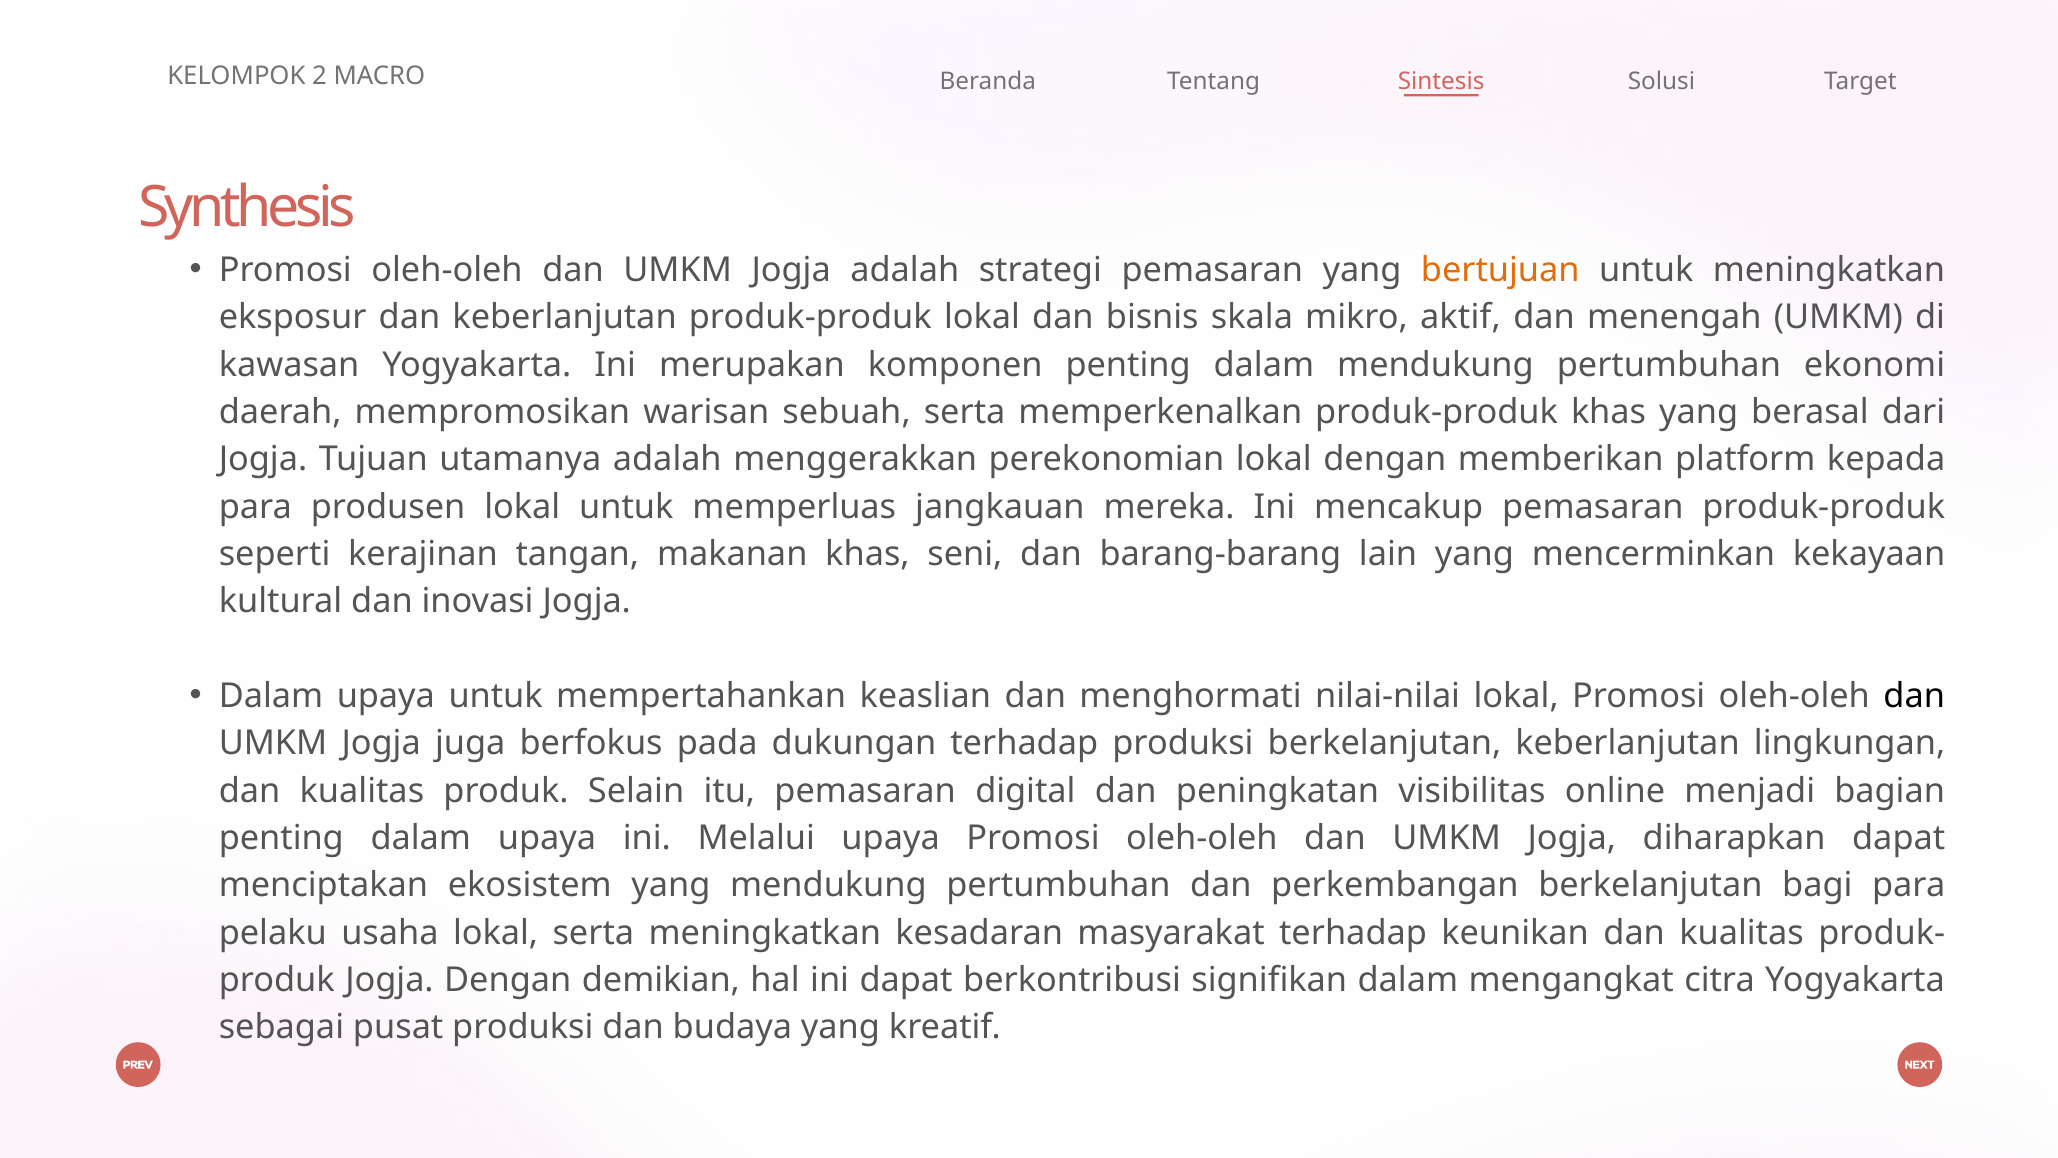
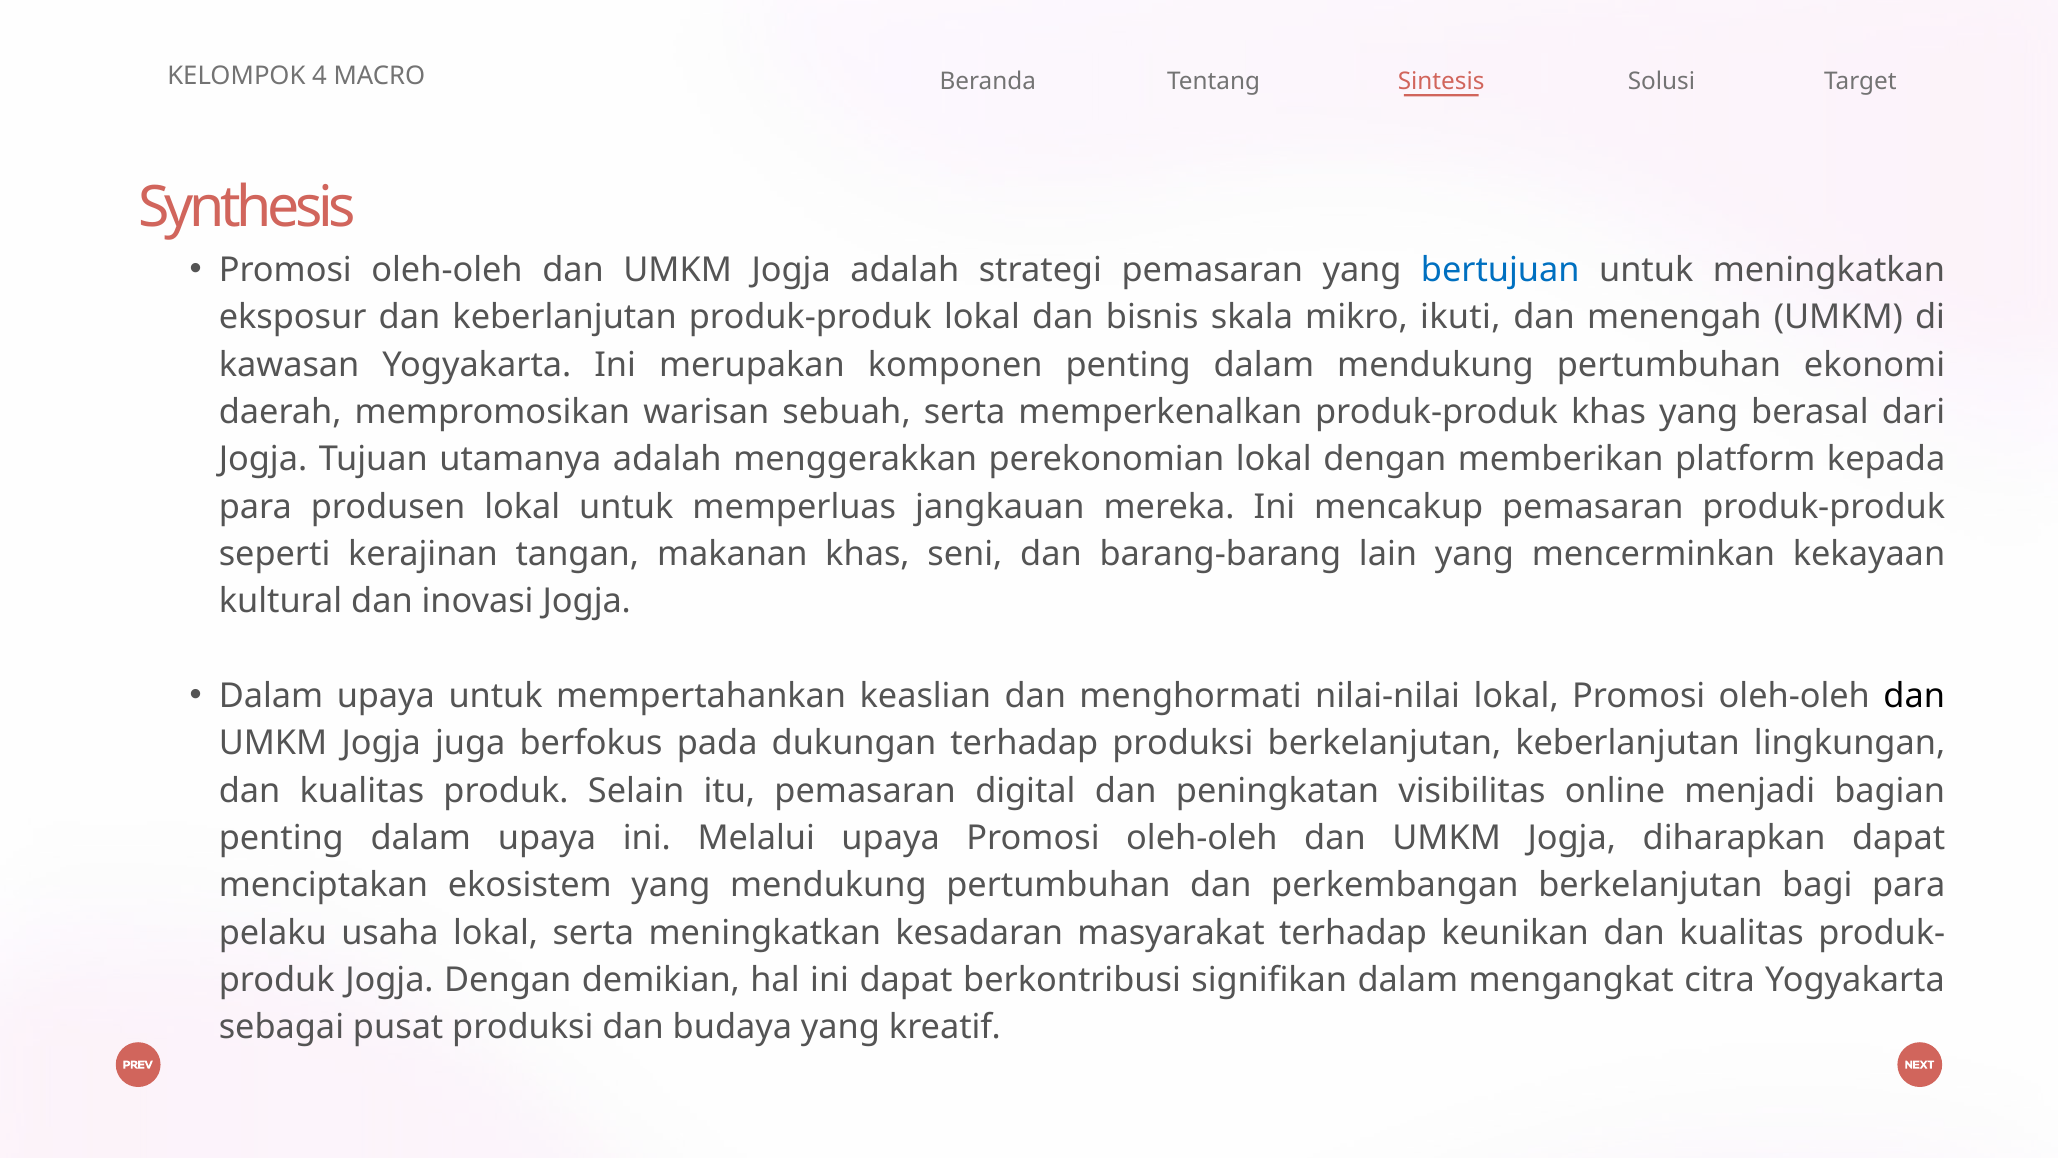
2: 2 -> 4 (319, 76)
bertujuan colour: orange -> blue (1500, 270)
aktif: aktif -> ikuti (1460, 317)
